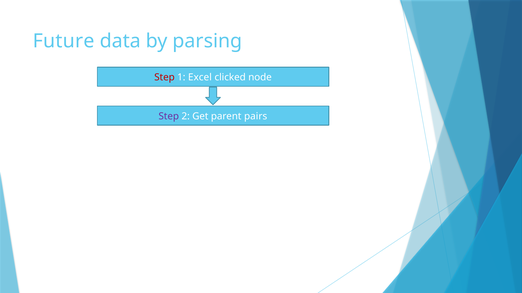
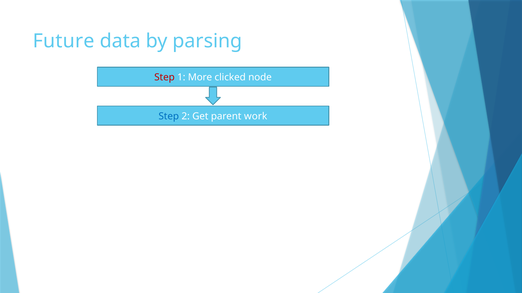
Excel: Excel -> More (200, 78)
Step colour: purple -> blue (169, 117)
pairs: pairs -> work (256, 117)
